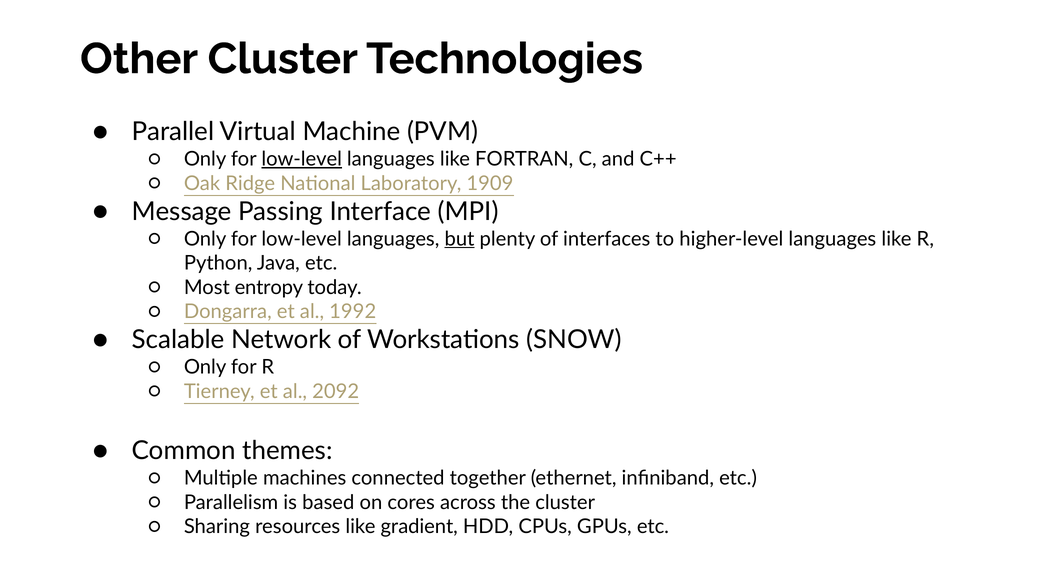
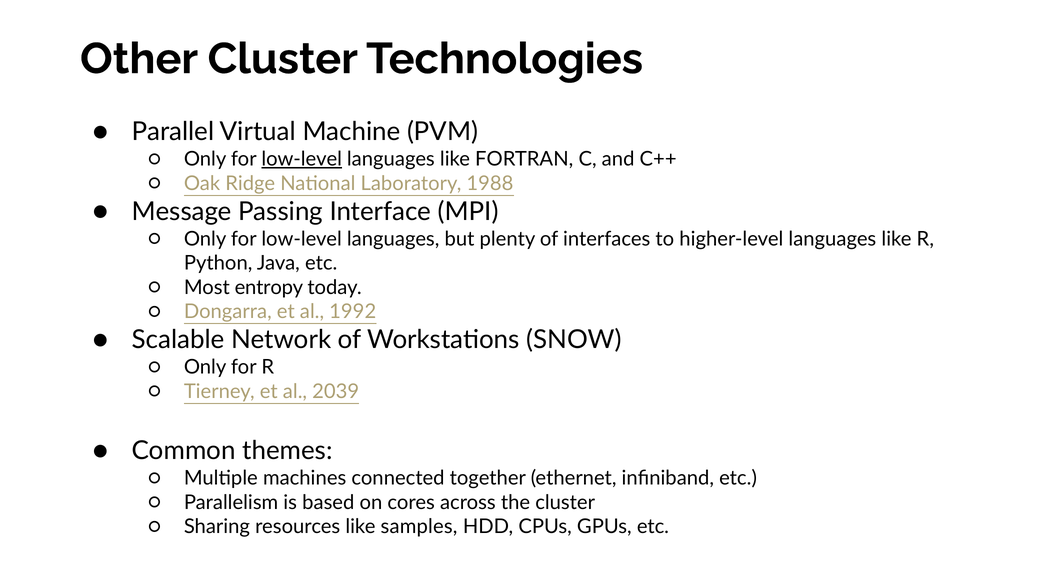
1909: 1909 -> 1988 (490, 183)
but underline: present -> none (460, 239)
2092: 2092 -> 2039 (336, 391)
gradient: gradient -> samples (419, 526)
